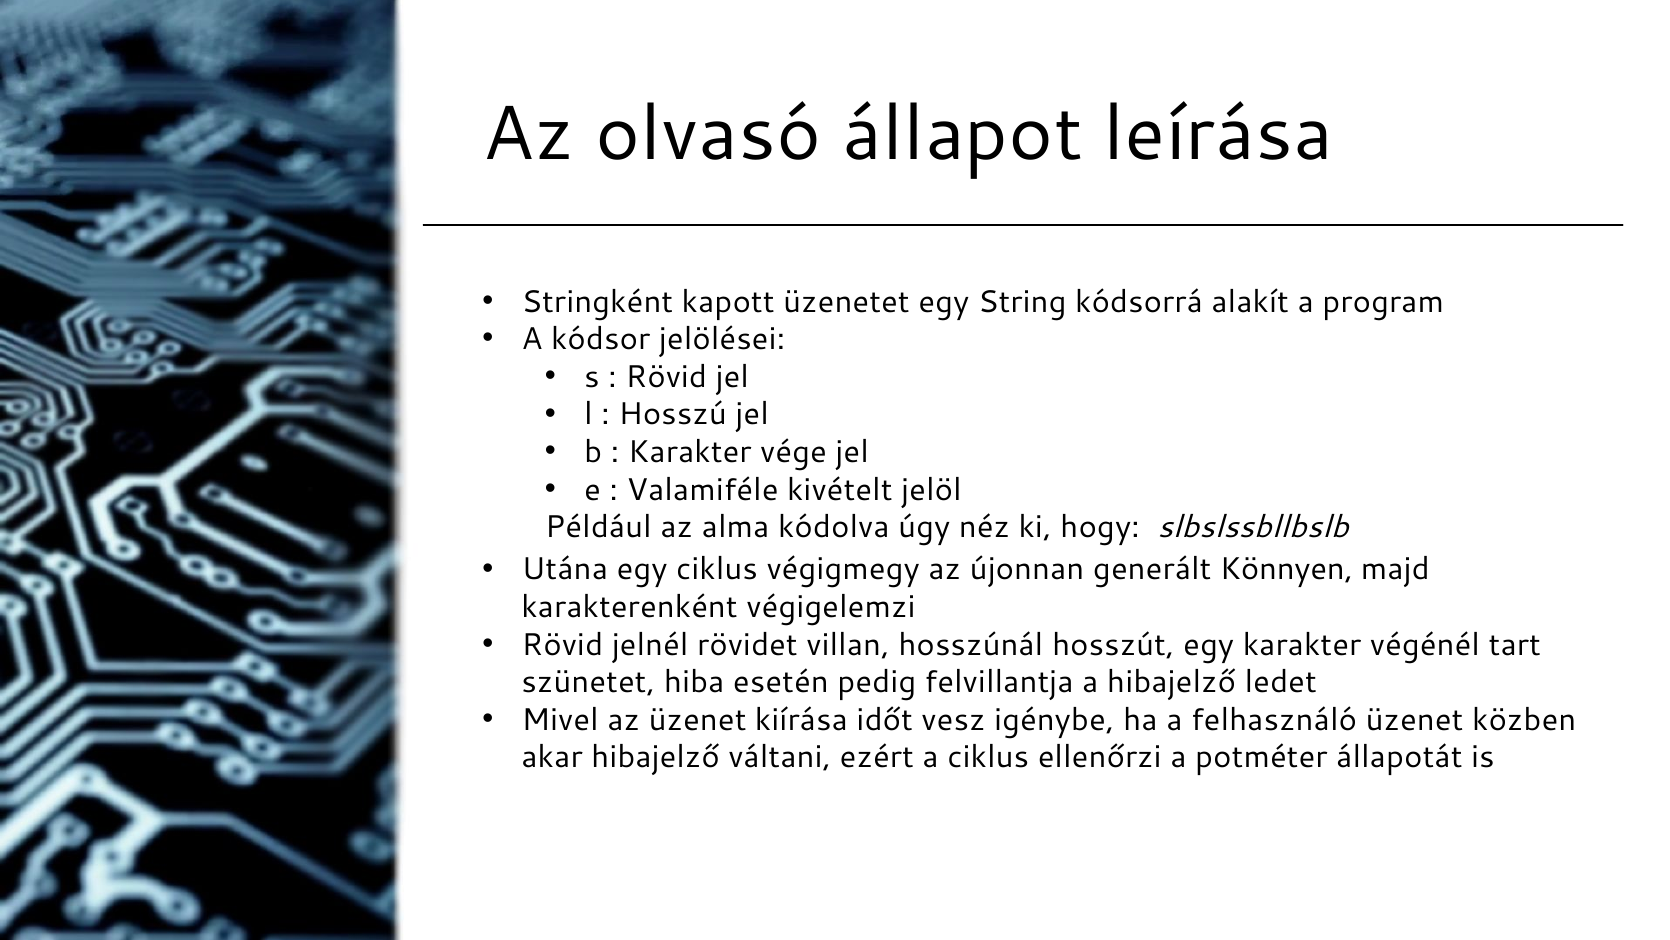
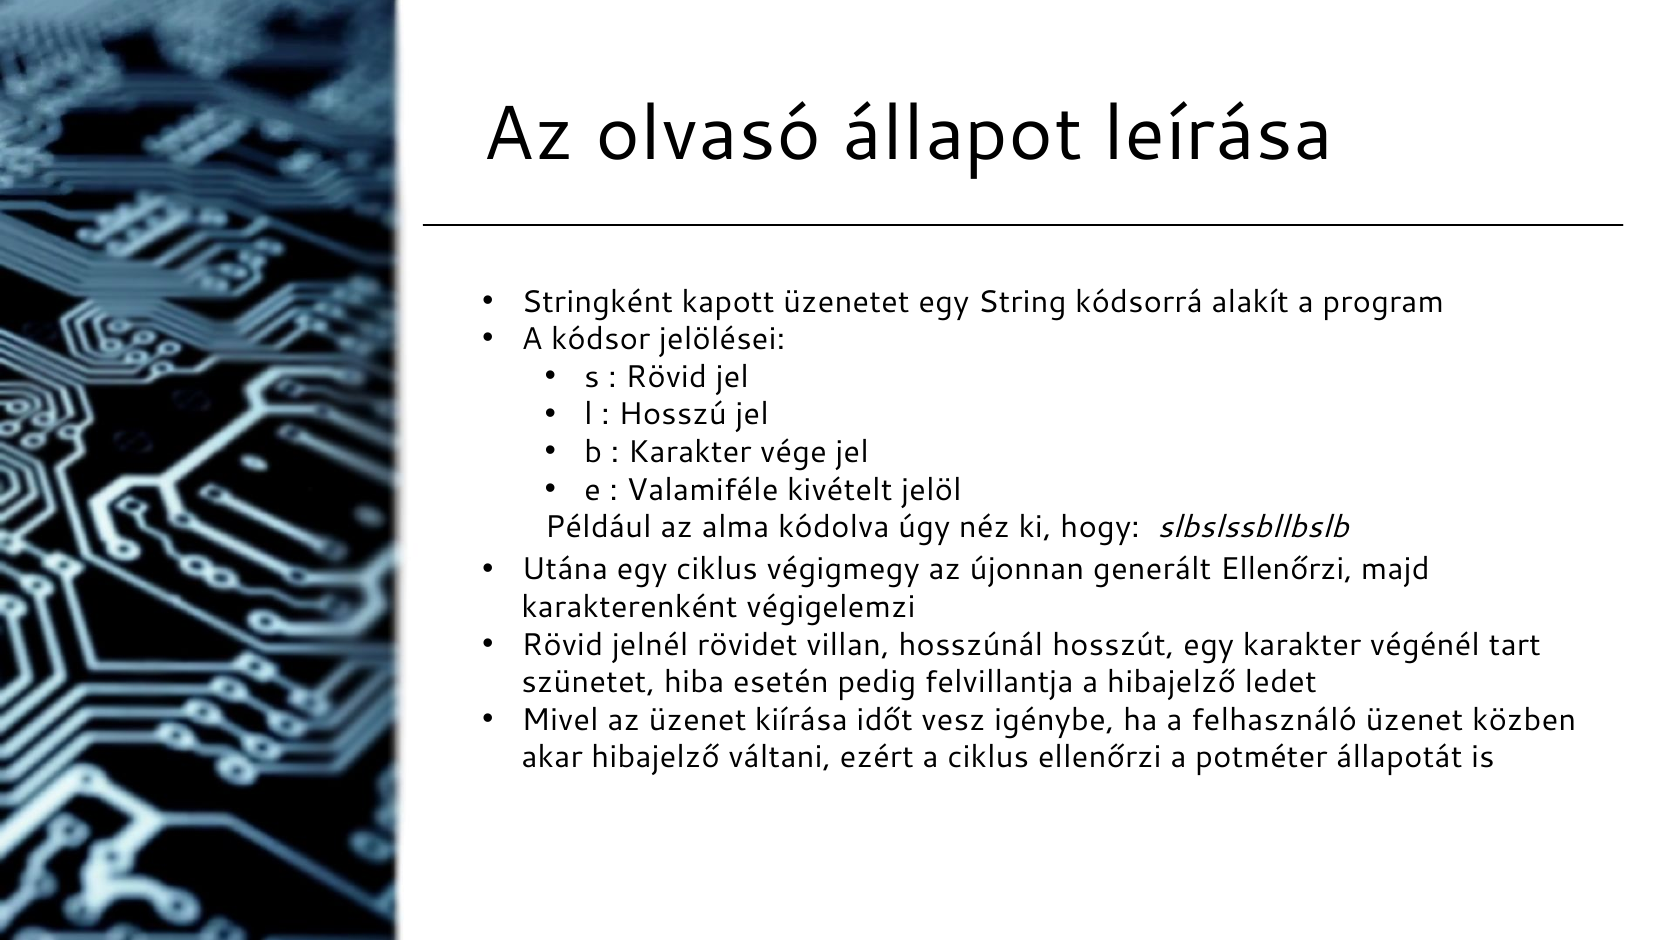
generált Könnyen: Könnyen -> Ellenőrzi (1286, 569)
